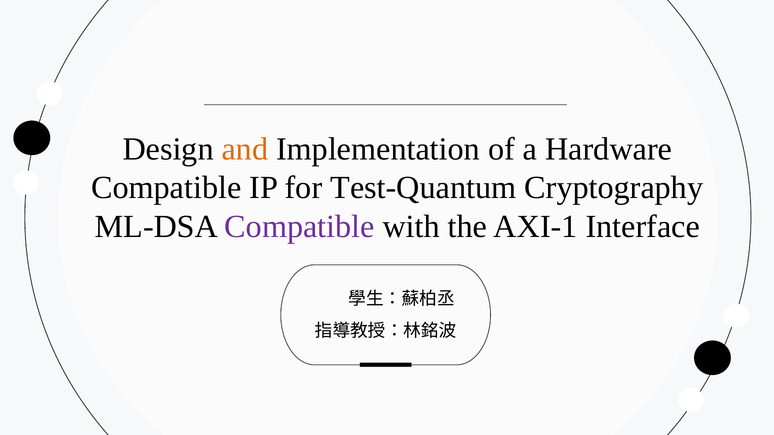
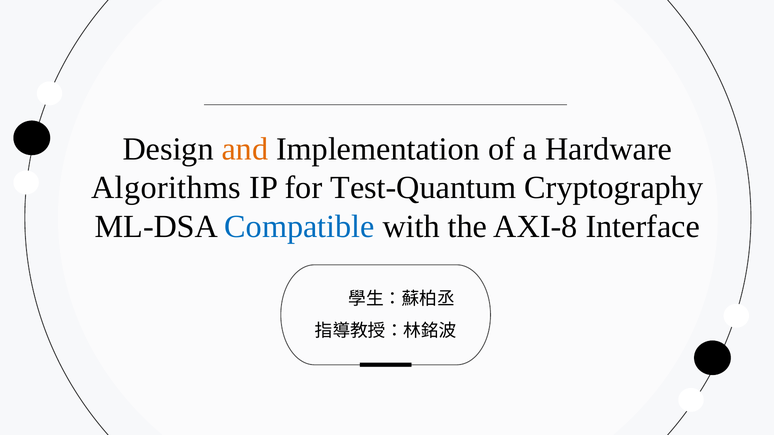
Compatible: Compatible -> Algorithms (166, 188)
Compatible colour: purple -> blue (300, 227)
AXI-1: AXI-1 -> AXI-8 (536, 227)
